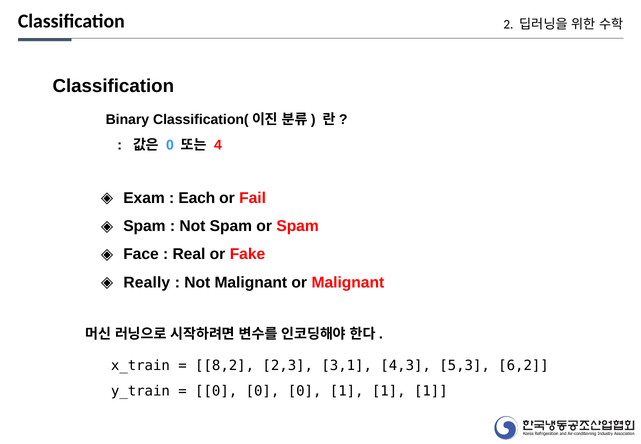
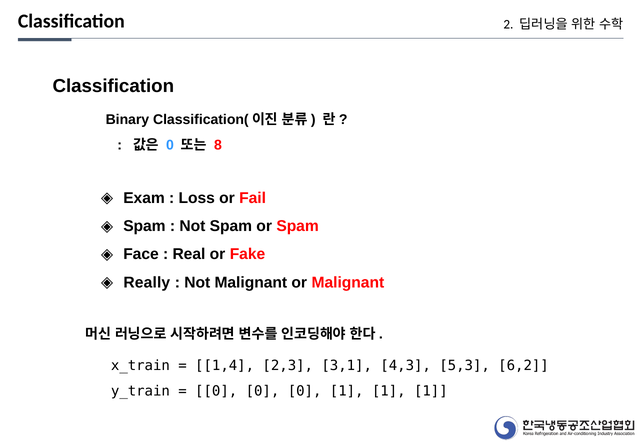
4: 4 -> 8 (218, 145)
Each: Each -> Loss (197, 198)
8,2: 8,2 -> 1,4 (225, 365)
